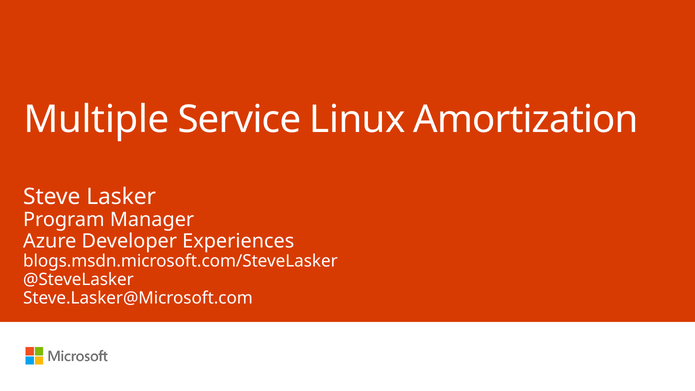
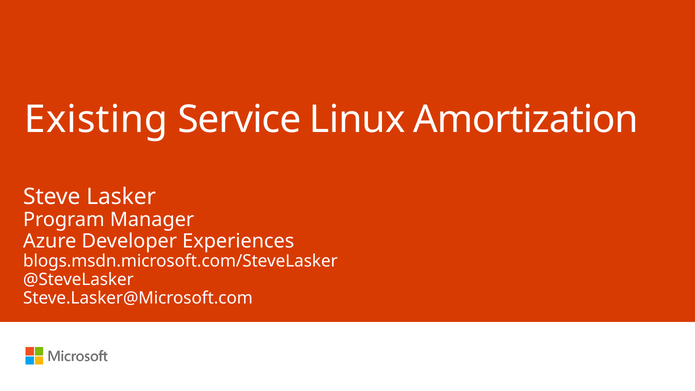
Multiple: Multiple -> Existing (96, 120)
